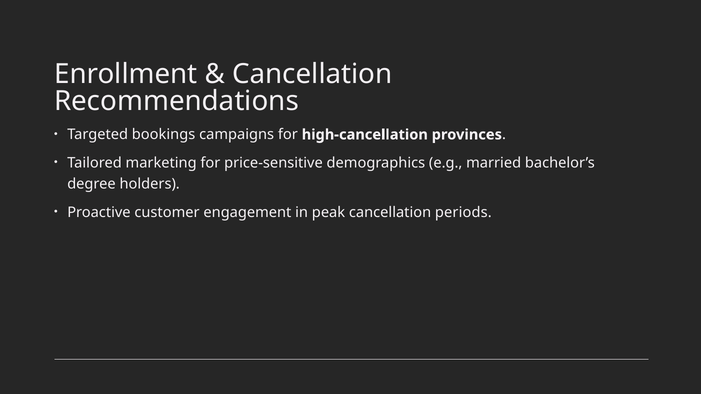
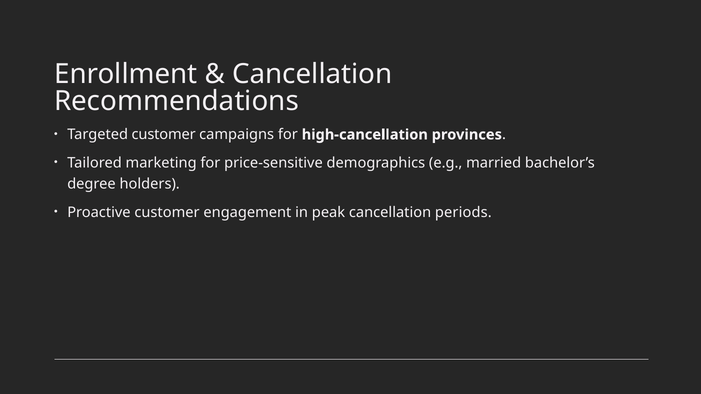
Targeted bookings: bookings -> customer (164, 135)
